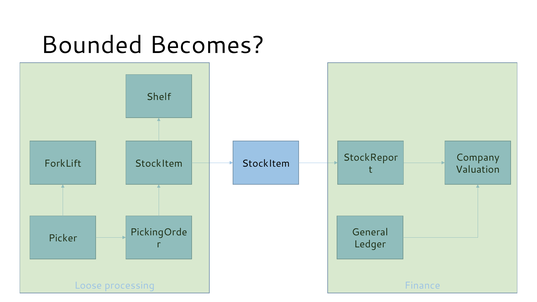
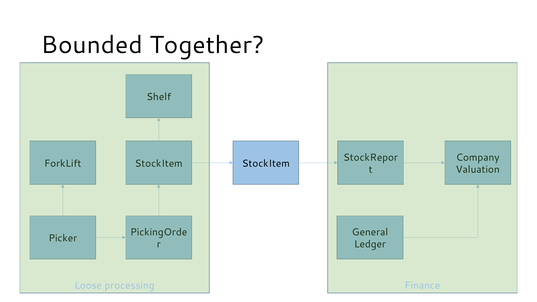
Becomes: Becomes -> Together (207, 45)
